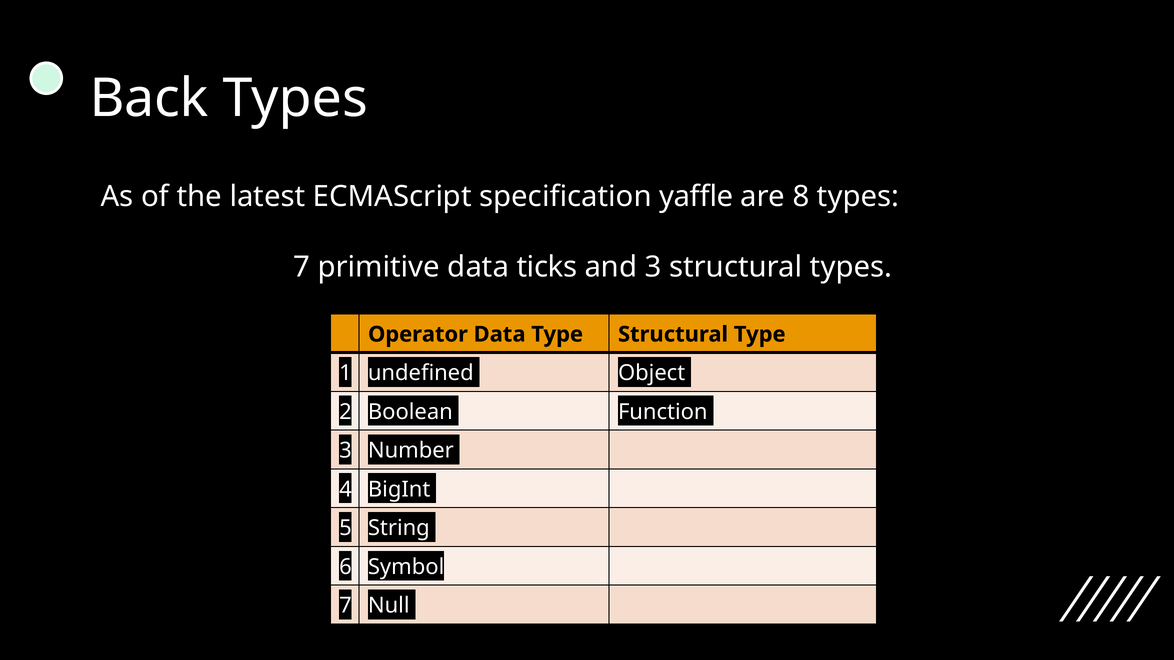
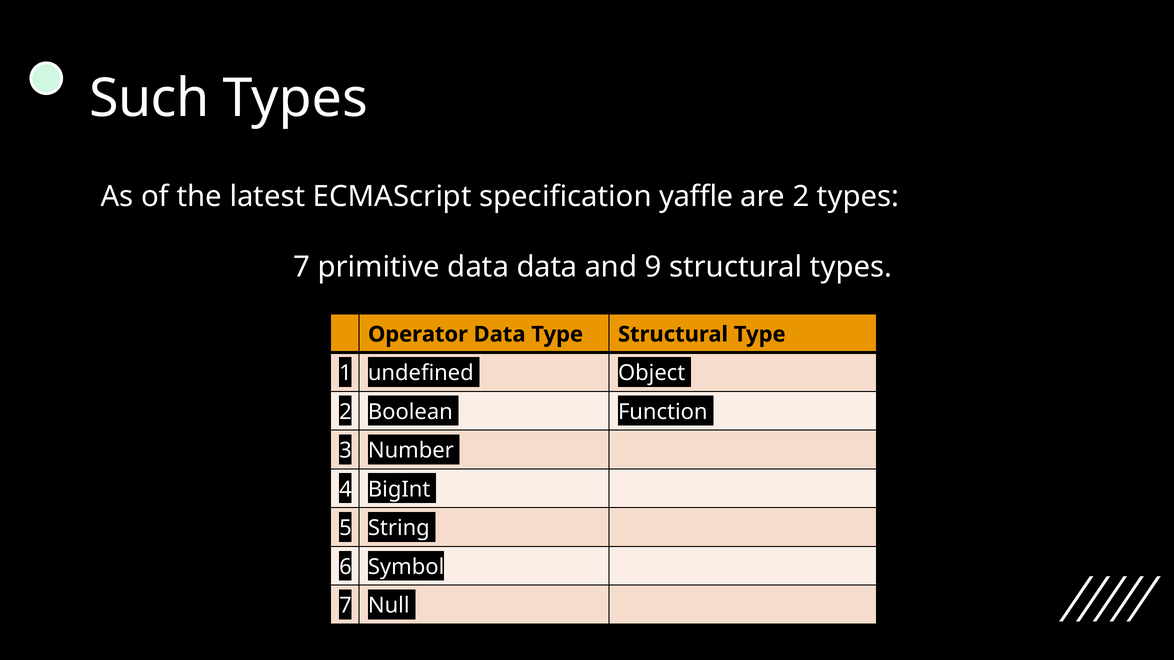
Back: Back -> Such (149, 99)
are 8: 8 -> 2 (801, 197)
data ticks: ticks -> data (547, 267)
and 3: 3 -> 9 (653, 267)
